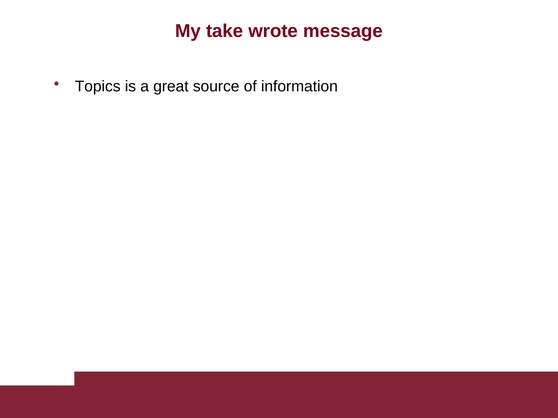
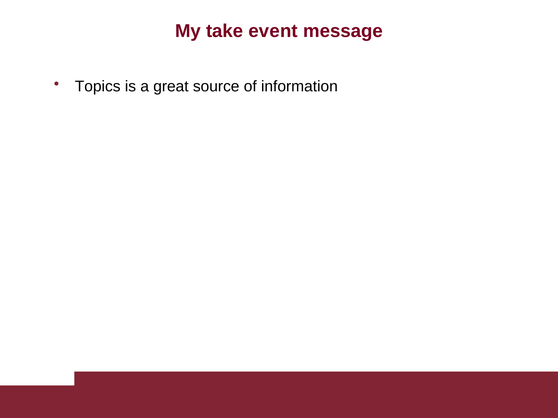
wrote: wrote -> event (273, 31)
